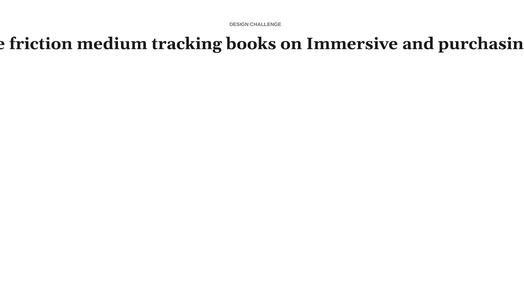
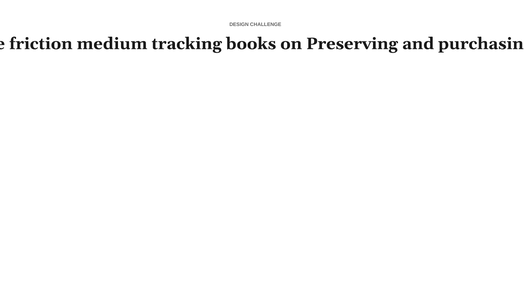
Immersive: Immersive -> Preserving (352, 44)
